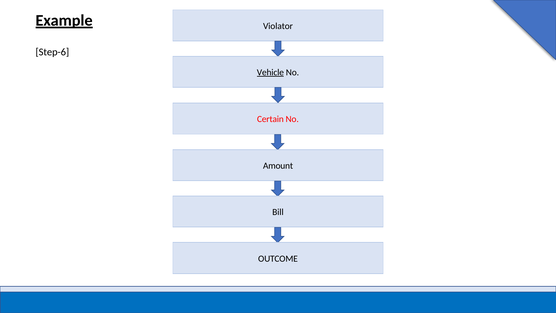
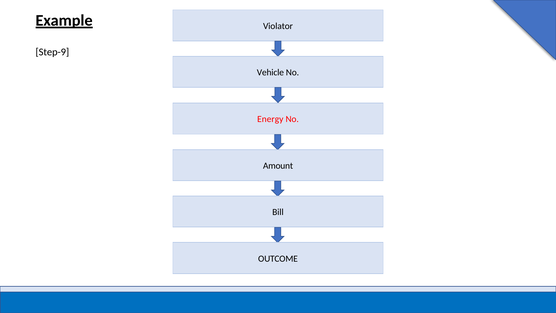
Step-6: Step-6 -> Step-9 (52, 52)
Vehicle underline: present -> none (270, 72)
Certain: Certain -> Energy (270, 119)
